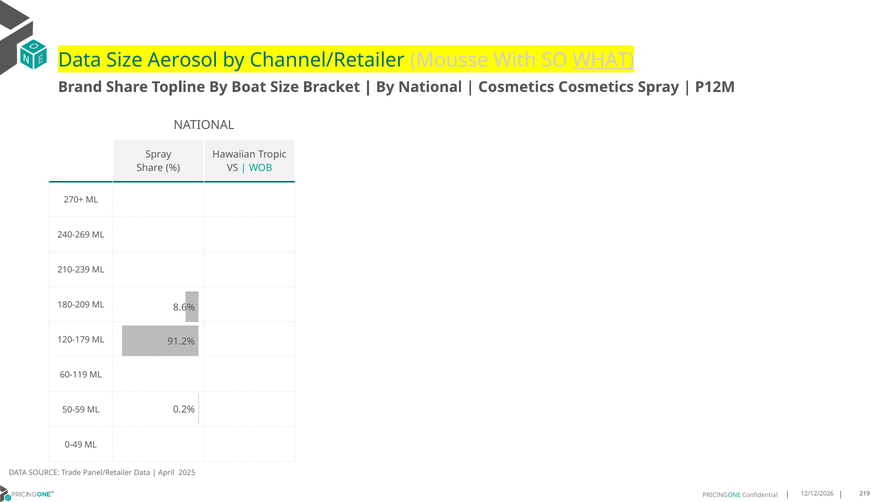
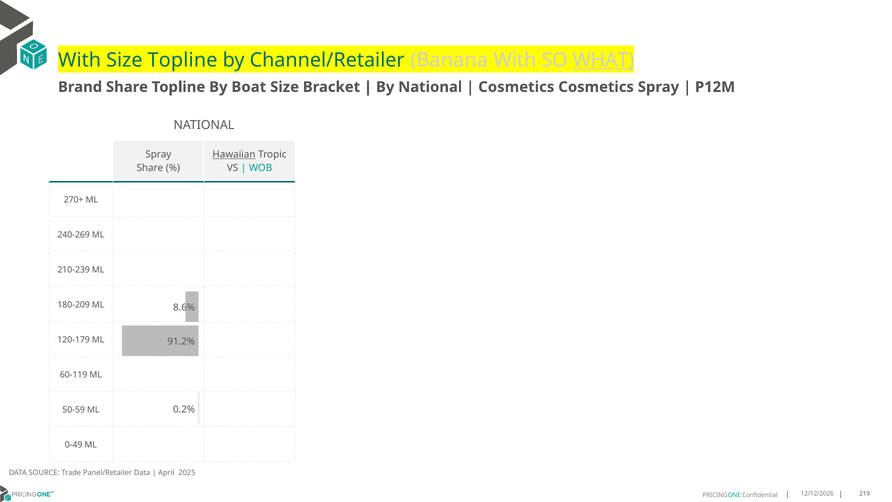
Data: Data -> With (80, 60)
Size Aerosol: Aerosol -> Topline (183, 60)
Mousse: Mousse -> Banana (449, 60)
Hawaiian underline: none -> present (234, 154)
